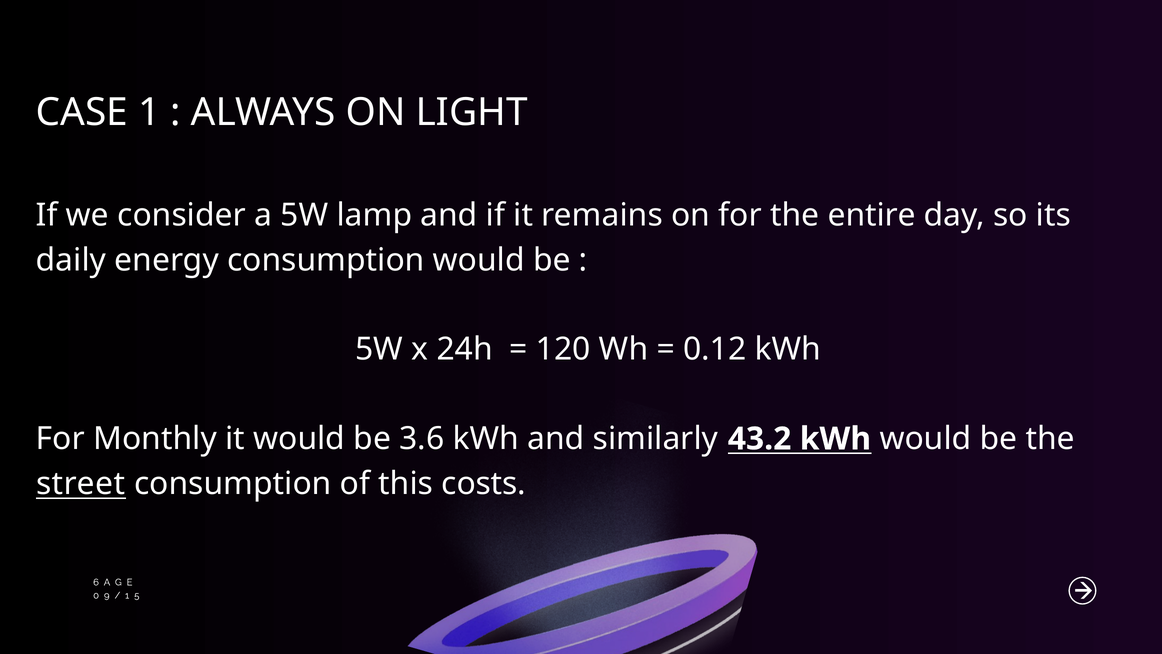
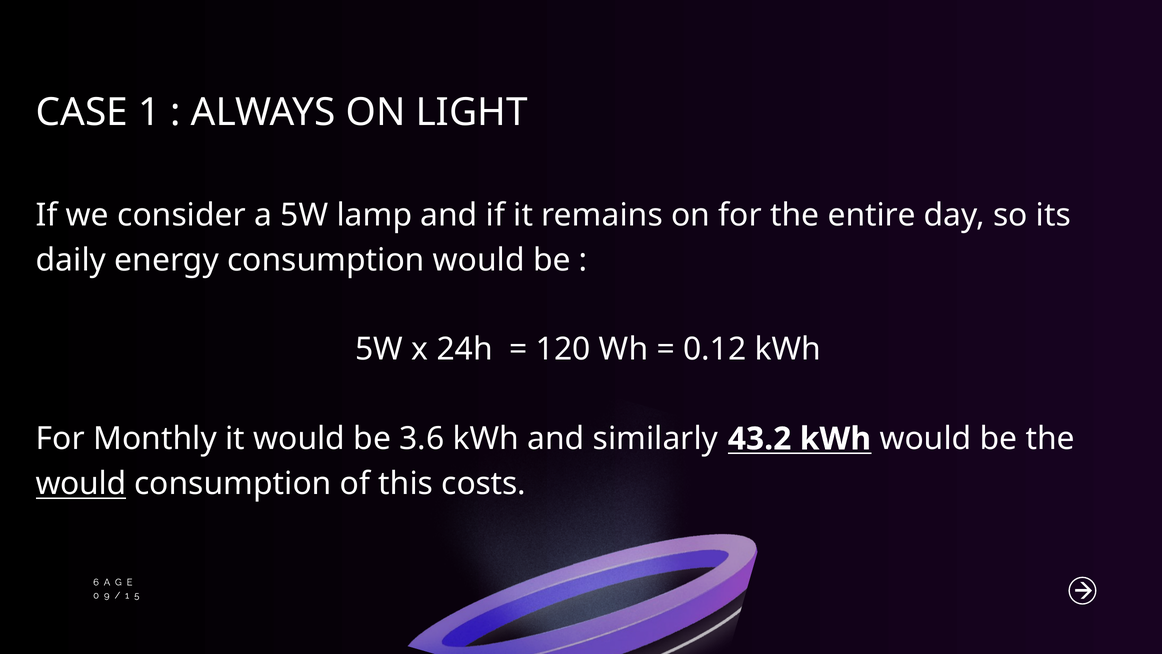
street: street -> would (81, 483)
